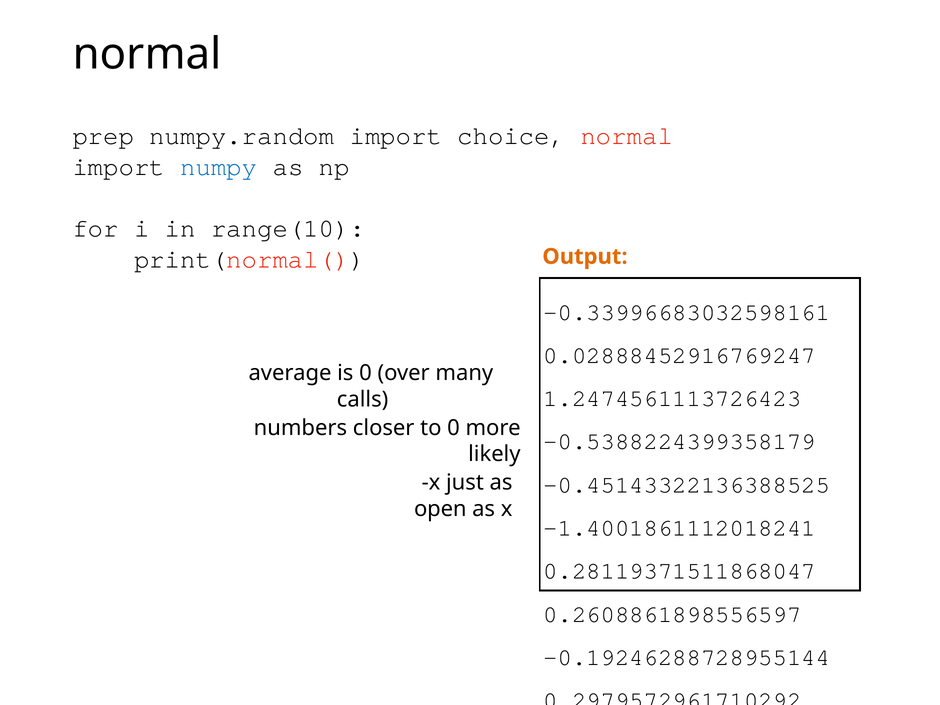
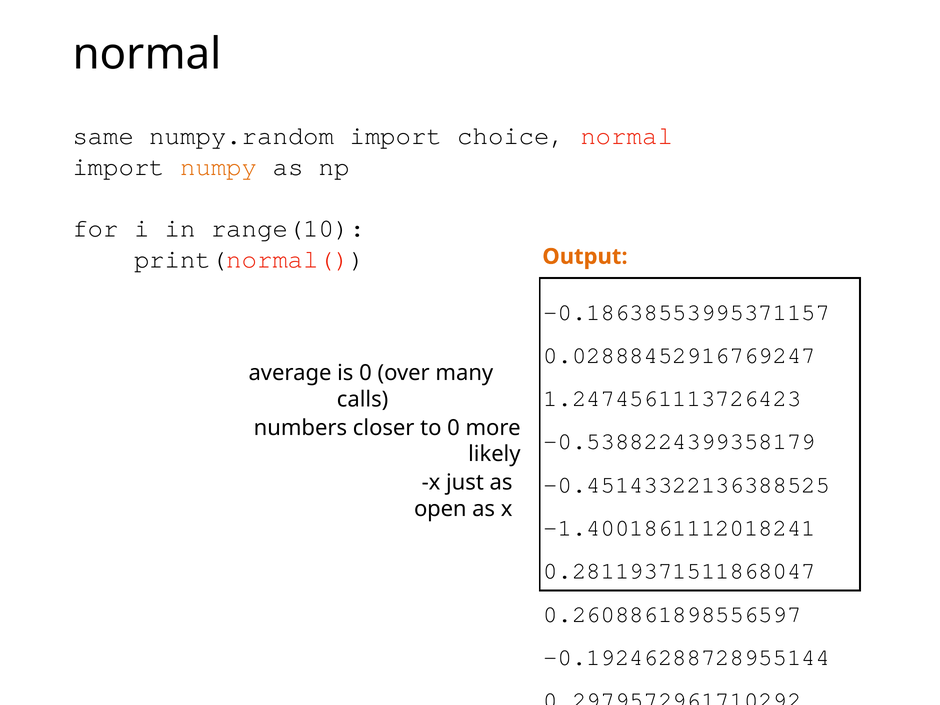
prep: prep -> same (103, 136)
numpy colour: blue -> orange (219, 167)
-0.33996683032598161: -0.33996683032598161 -> -0.18638553995371157 (687, 312)
